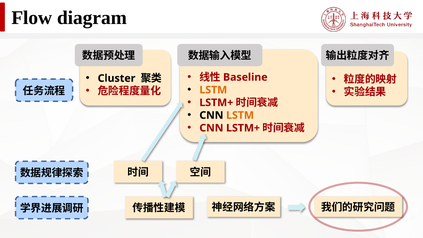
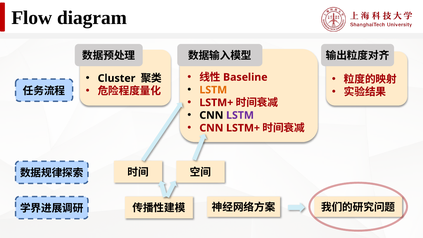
LSTM colour: orange -> purple (240, 115)
